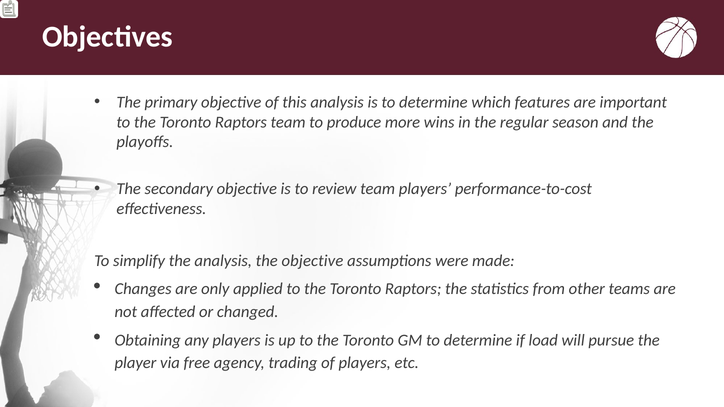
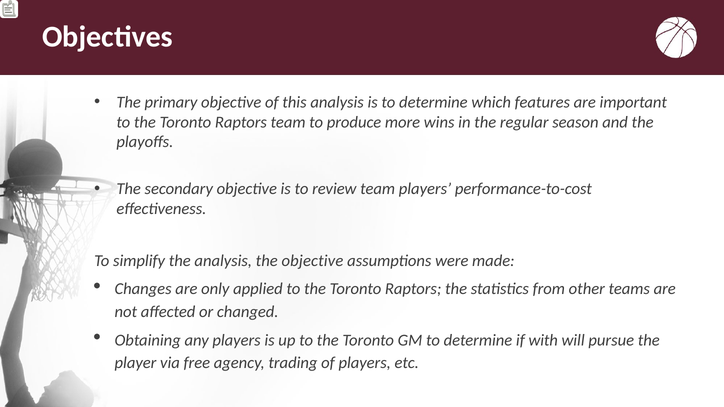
load: load -> with (543, 340)
